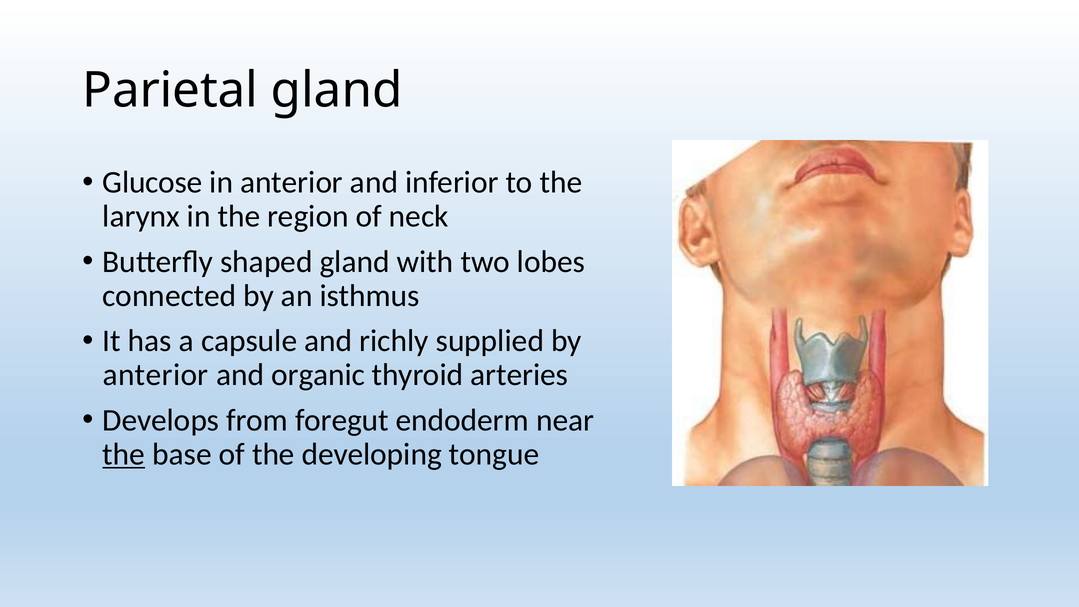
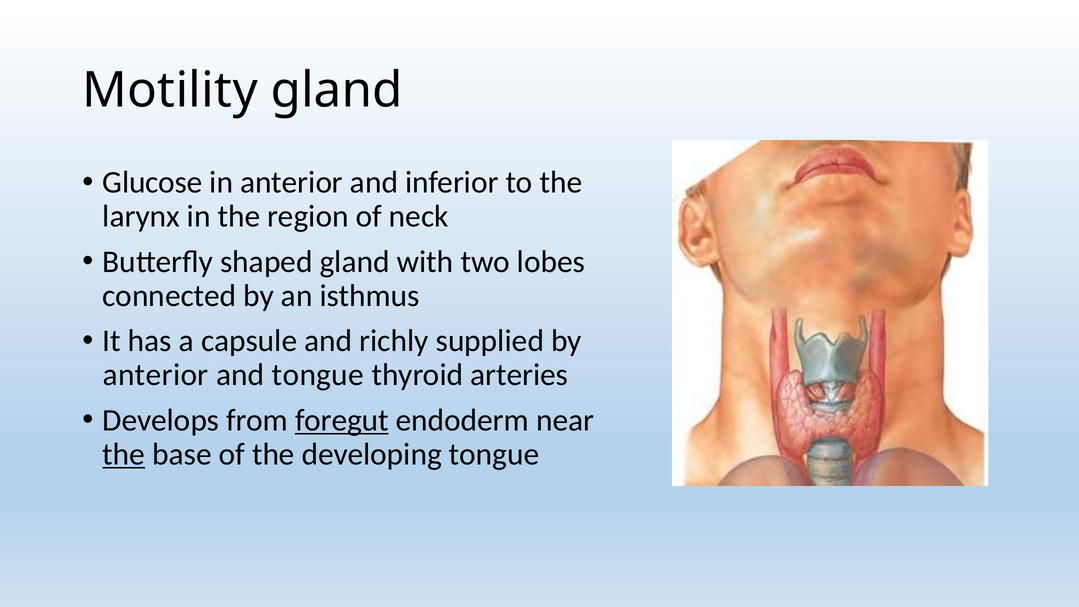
Parietal: Parietal -> Motility (170, 91)
and organic: organic -> tongue (318, 375)
foregut underline: none -> present (342, 420)
